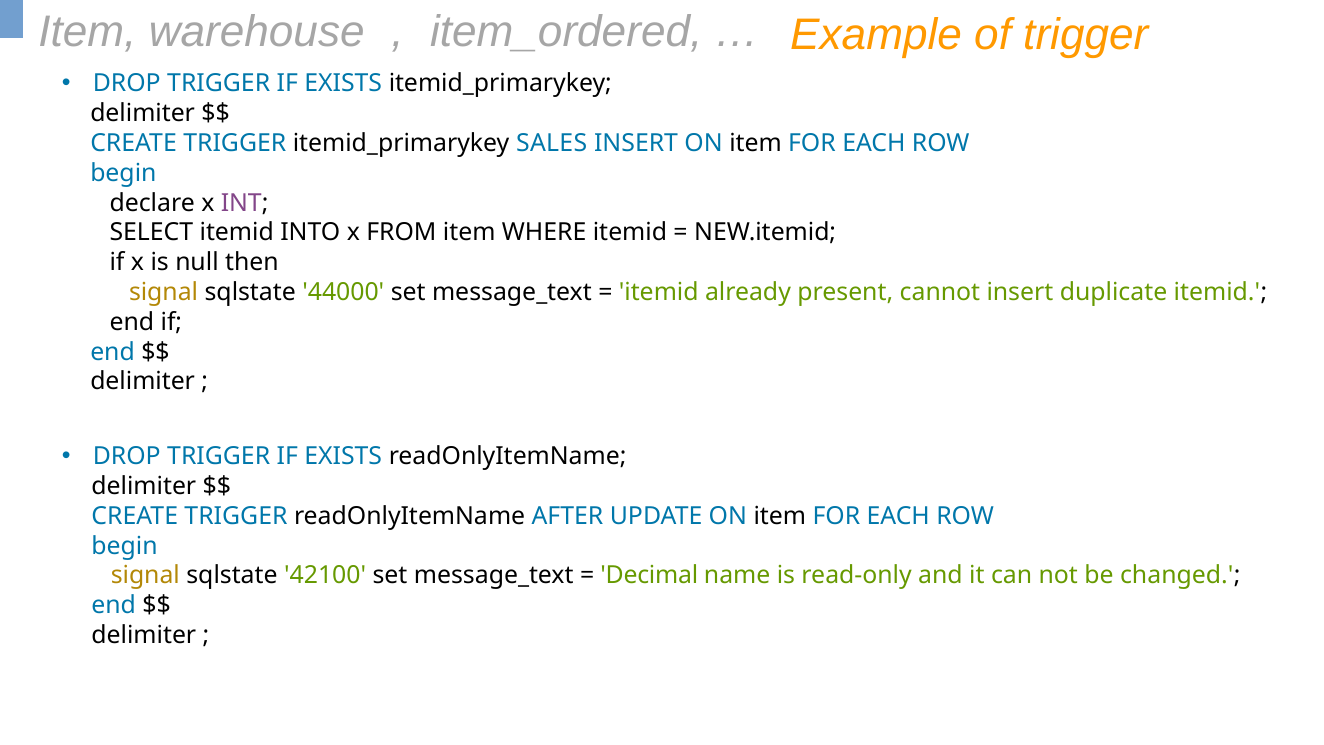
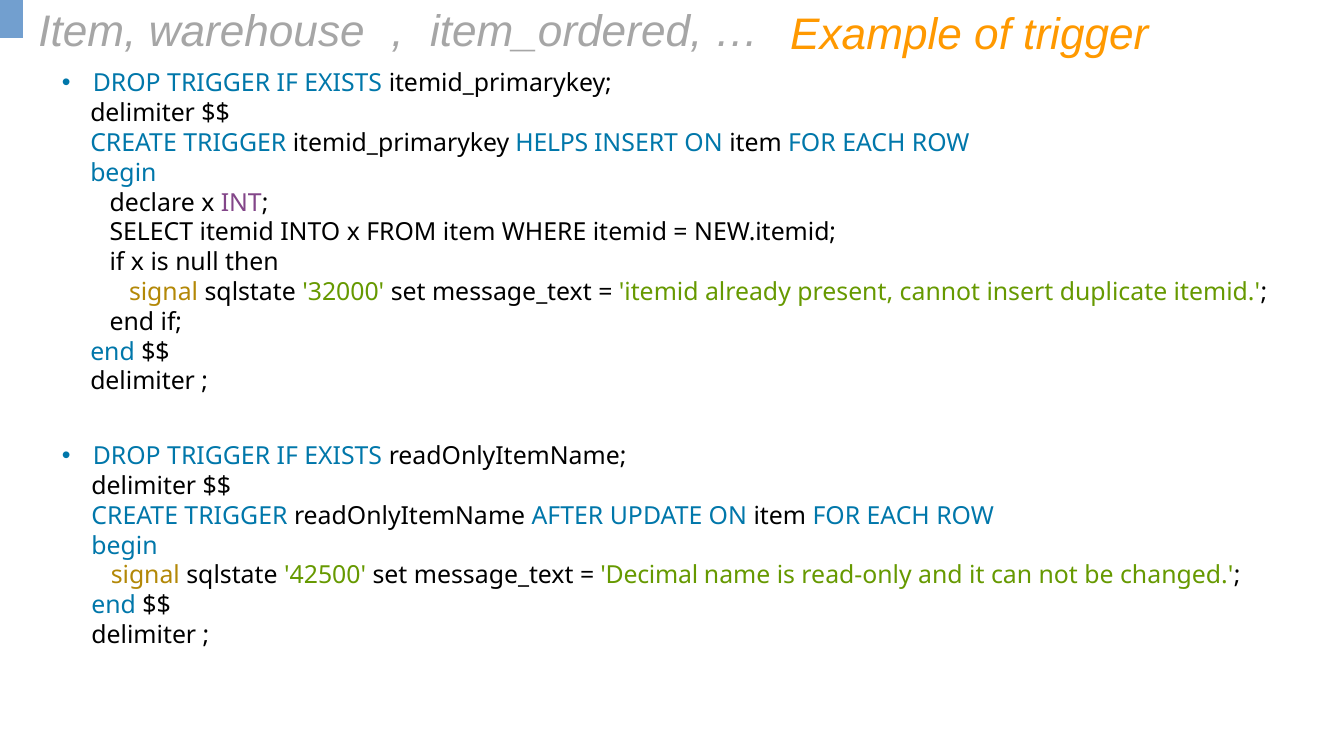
SALES: SALES -> HELPS (552, 143)
44000: 44000 -> 32000 (343, 292)
42100: 42100 -> 42500 (325, 576)
